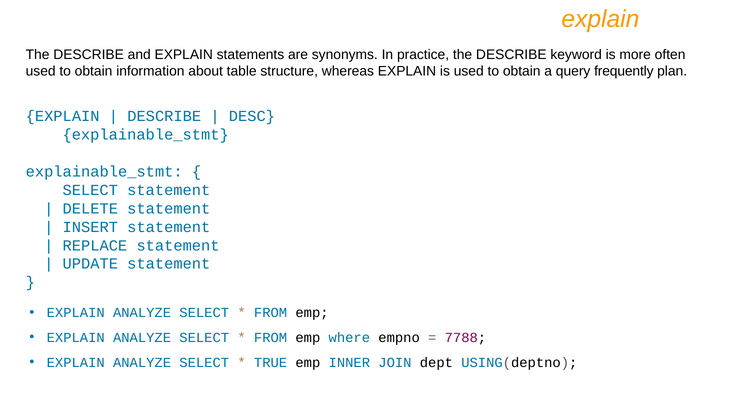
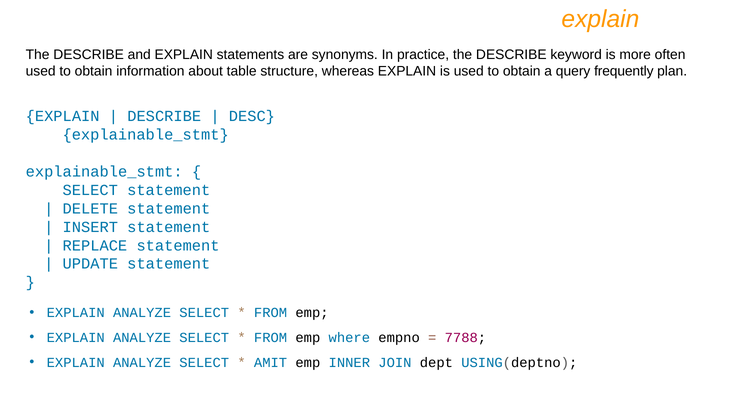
TRUE: TRUE -> AMIT (271, 362)
